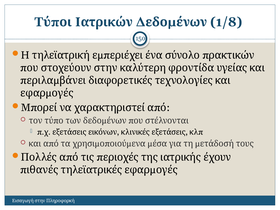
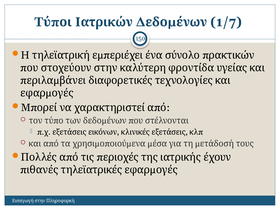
1/8: 1/8 -> 1/7 (226, 22)
